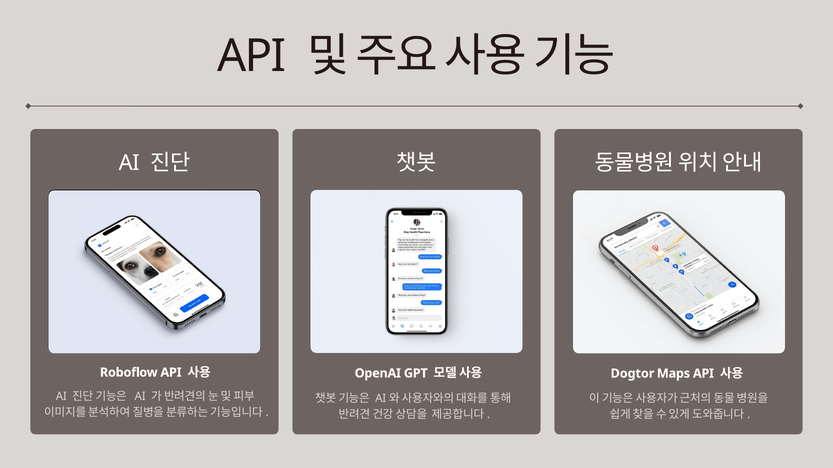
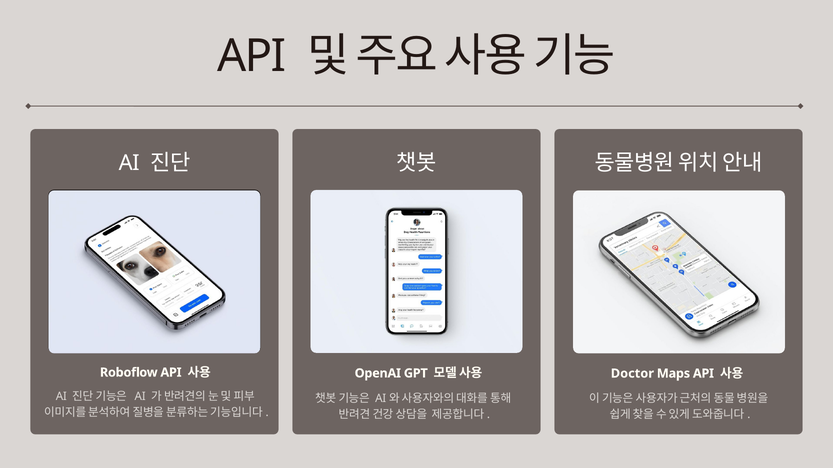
Dogtor: Dogtor -> Doctor (632, 374)
